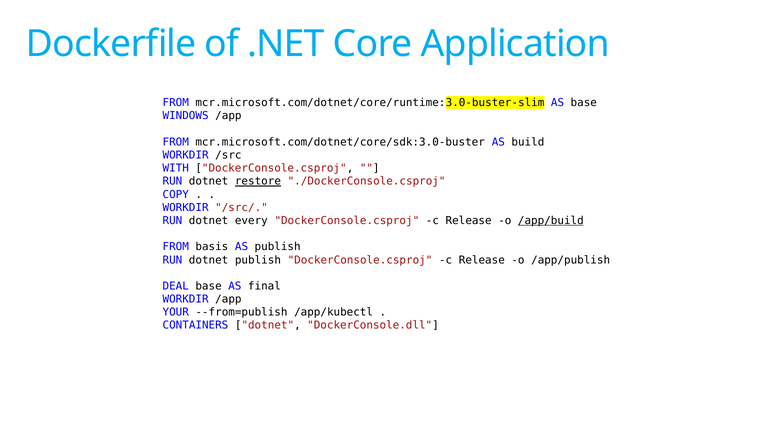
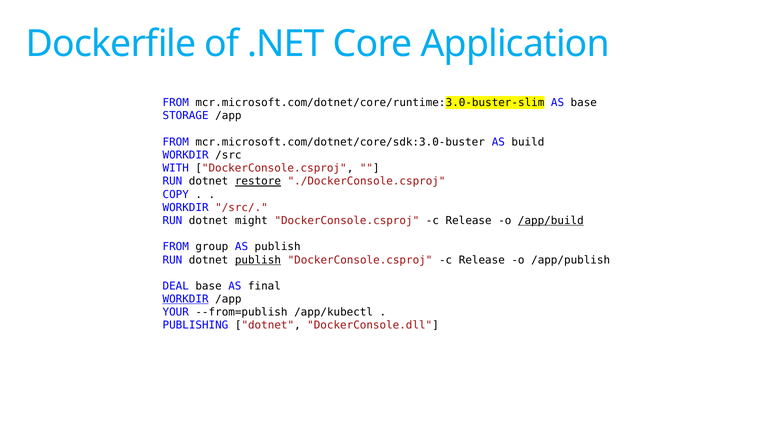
WINDOWS: WINDOWS -> STORAGE (186, 116)
every: every -> might (251, 221)
basis: basis -> group (212, 247)
publish underline: none -> present (258, 260)
WORKDIR underline: none -> present (186, 299)
CONTAINERS: CONTAINERS -> PUBLISHING (195, 325)
